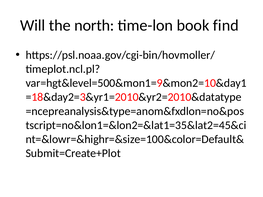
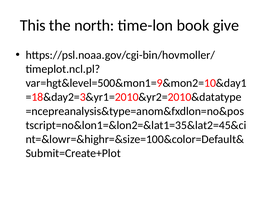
Will: Will -> This (33, 25)
find: find -> give (226, 25)
